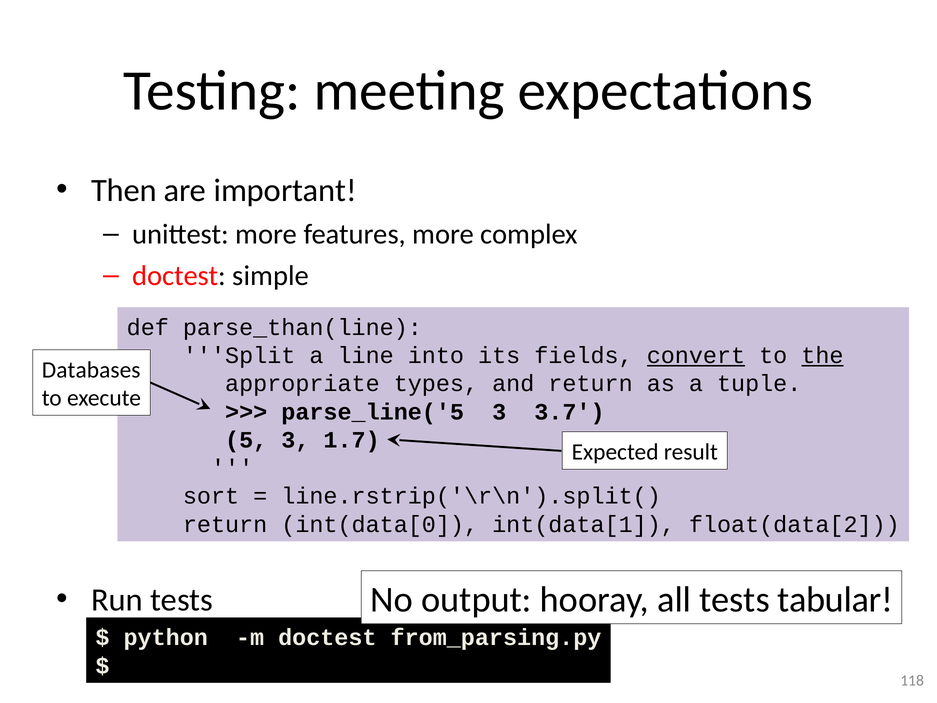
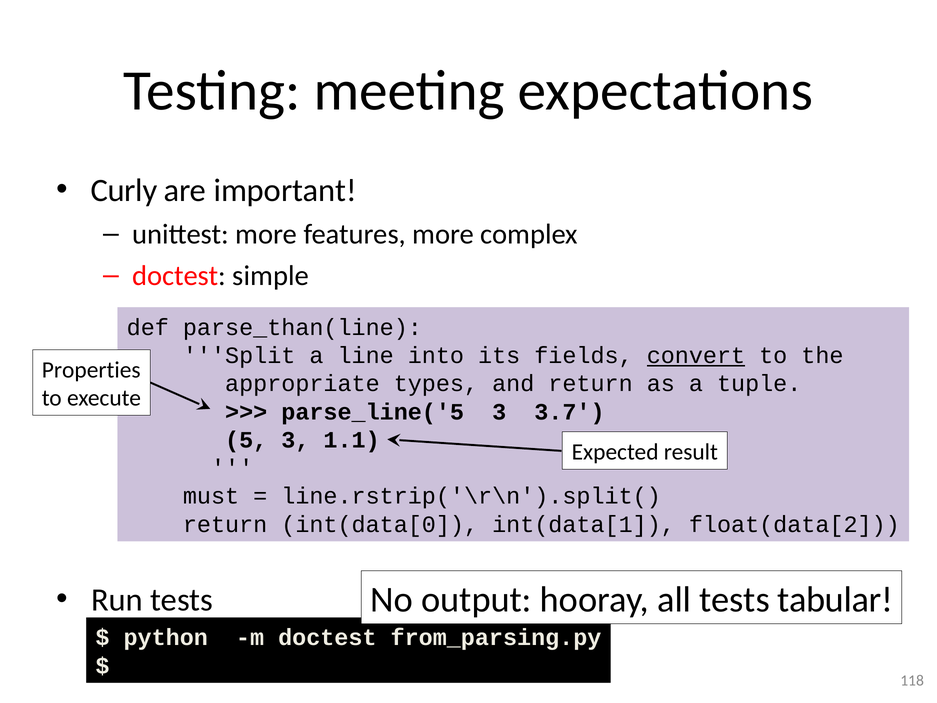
Then: Then -> Curly (124, 190)
the underline: present -> none (822, 355)
Databases: Databases -> Properties (91, 370)
1.7: 1.7 -> 1.1 (352, 440)
sort: sort -> must (211, 496)
